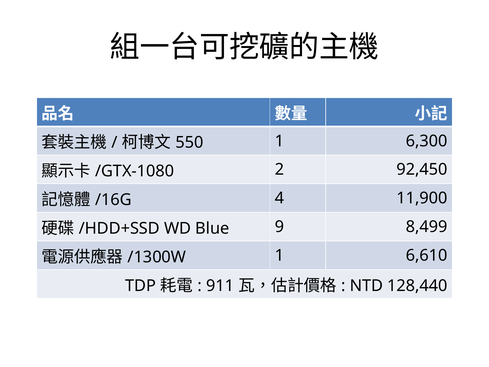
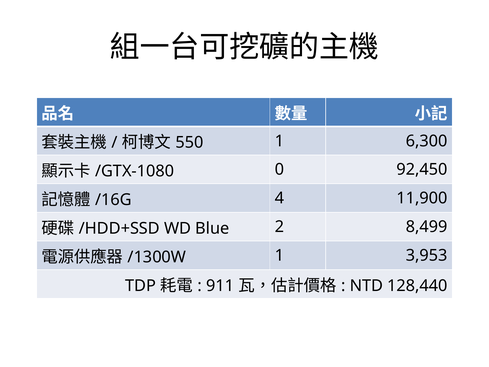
2: 2 -> 0 (279, 169)
9: 9 -> 2 (279, 227)
6,610: 6,610 -> 3,953 (427, 255)
